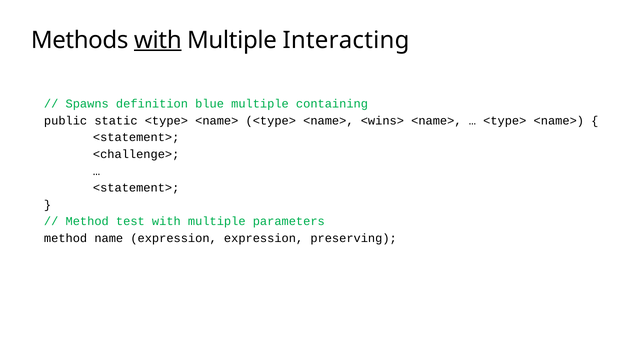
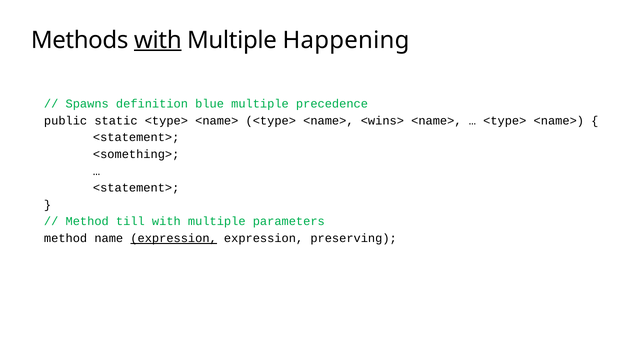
Interacting: Interacting -> Happening (346, 40)
containing: containing -> precedence (332, 104)
<challenge>: <challenge> -> <something> (136, 154)
test: test -> till (130, 221)
expression underline: none -> present (174, 238)
